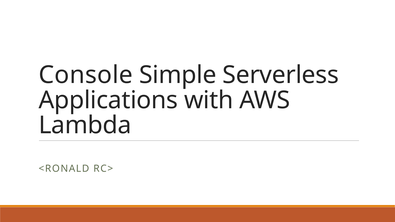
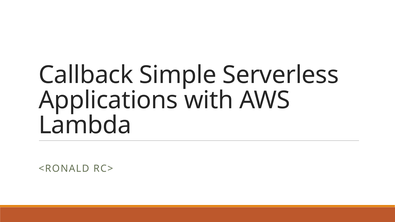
Console: Console -> Callback (86, 75)
